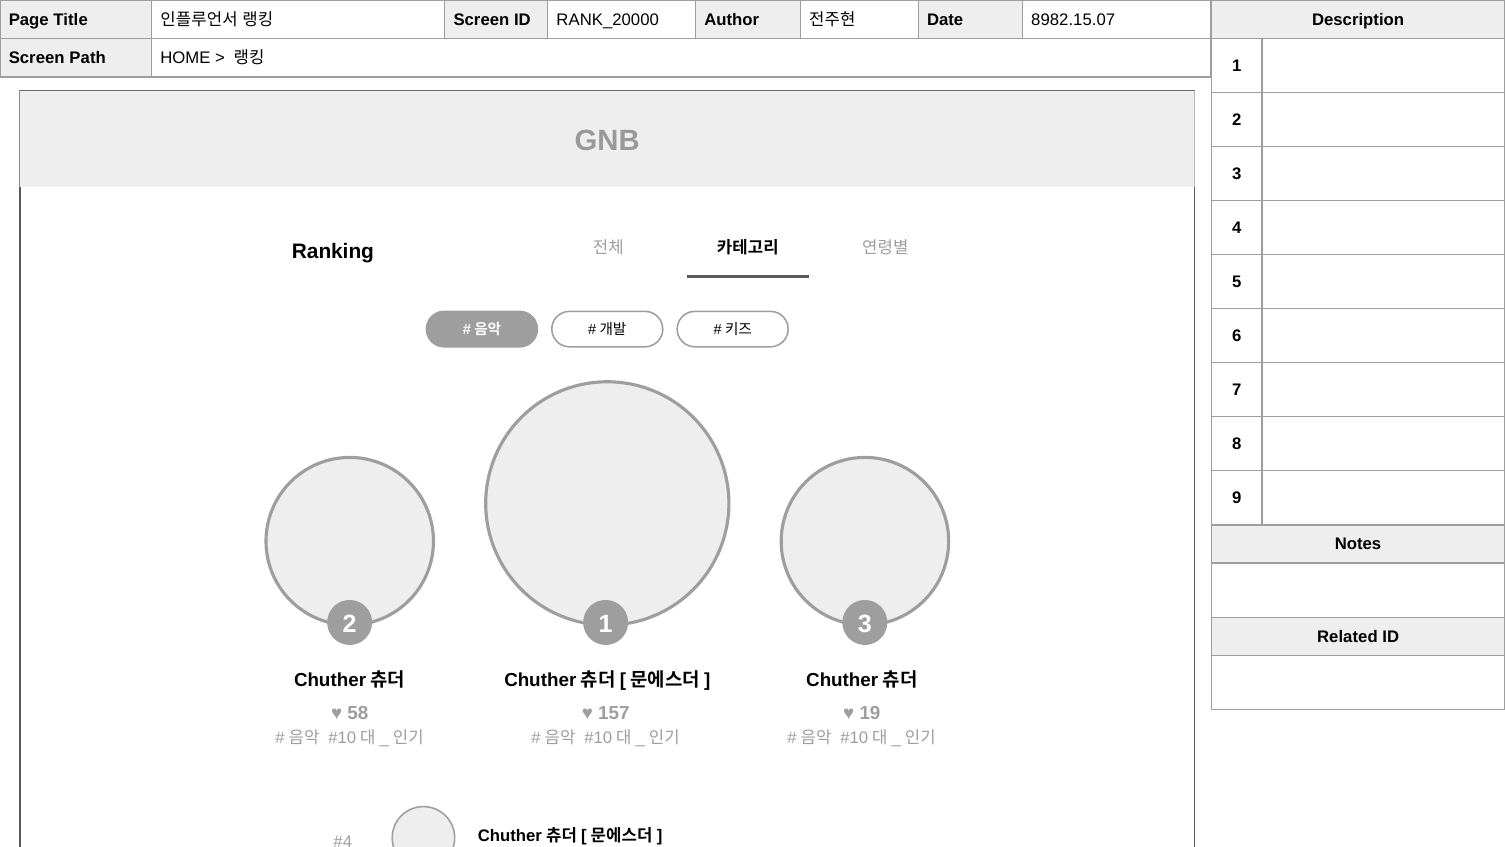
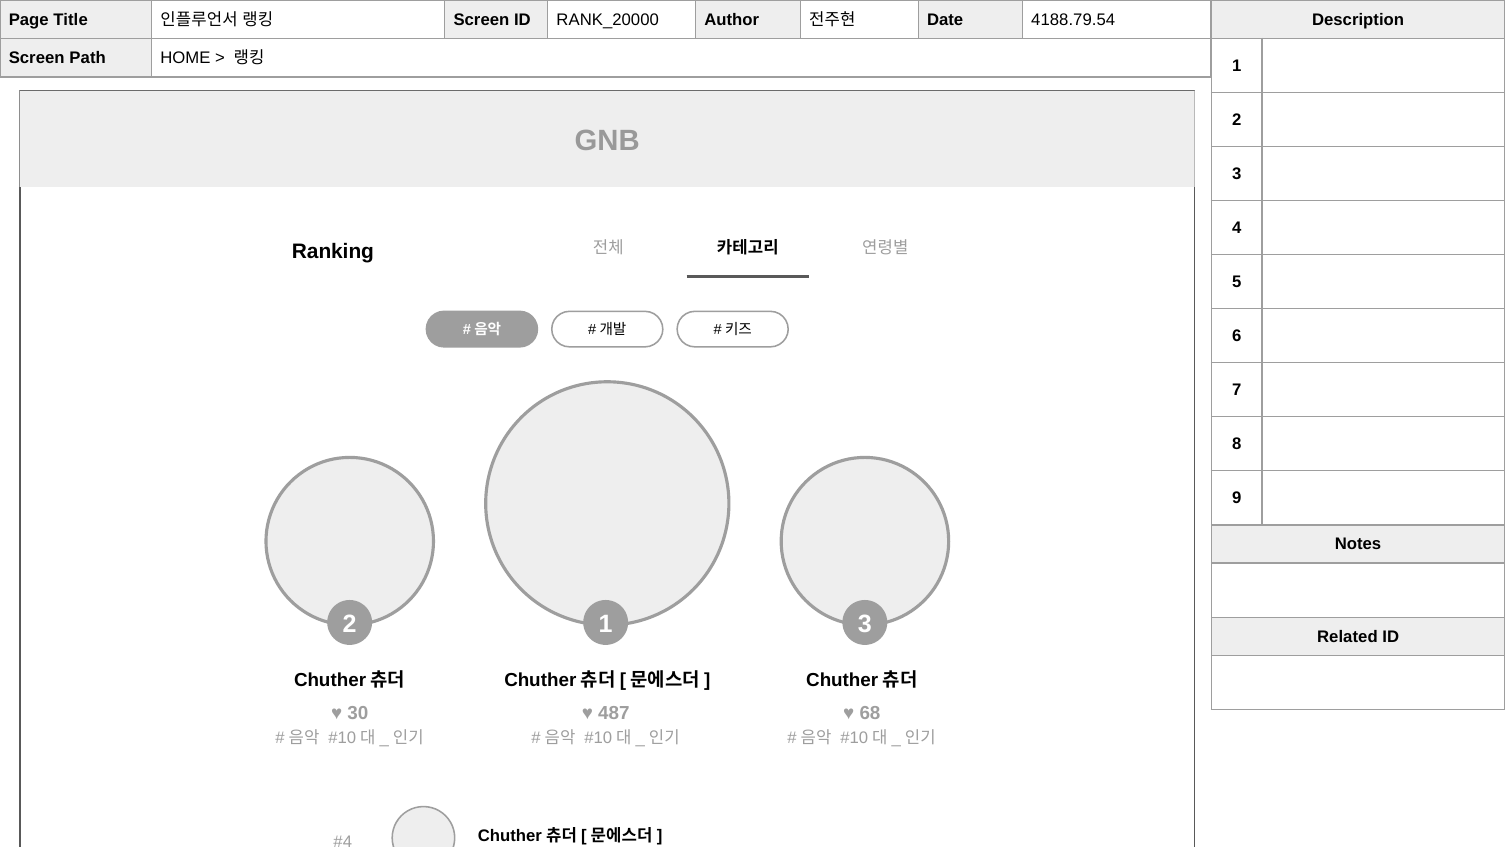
8982.15.07: 8982.15.07 -> 4188.79.54 (1073, 20)
58: 58 -> 30 (358, 713)
157: 157 -> 487 (614, 713)
19: 19 -> 68 (870, 713)
